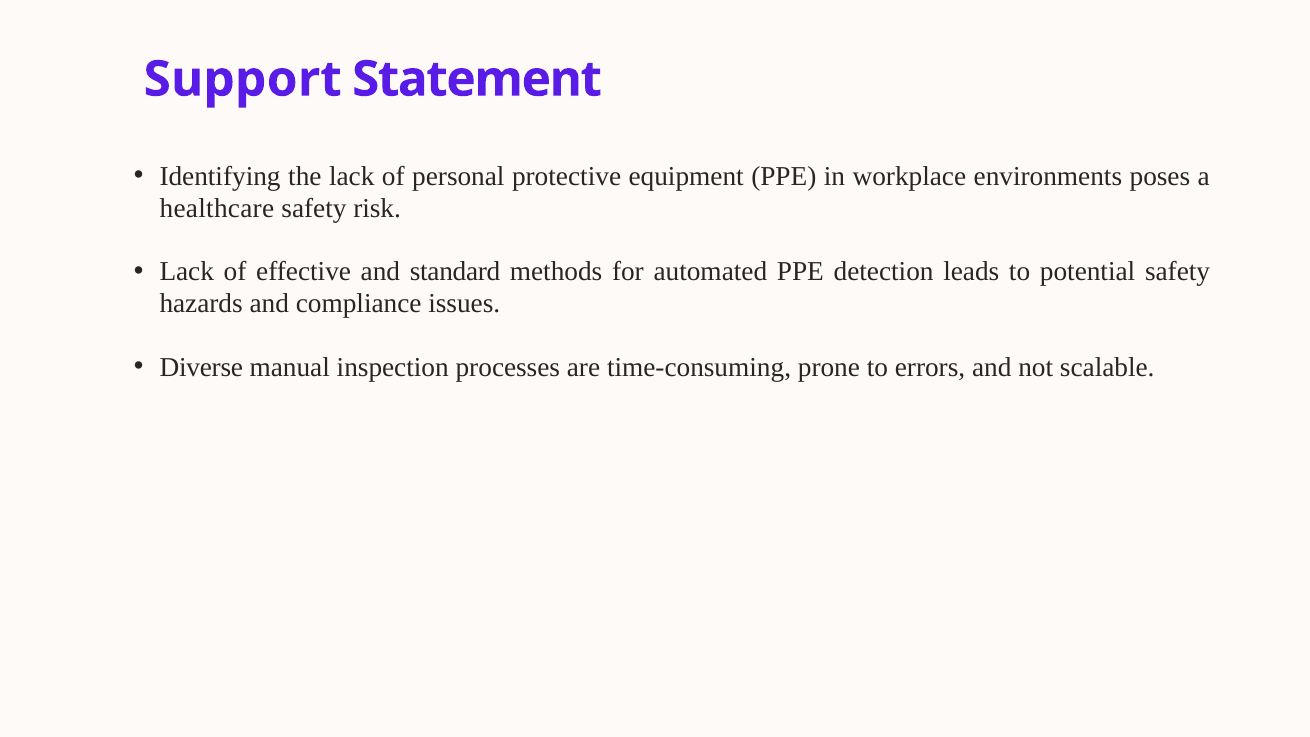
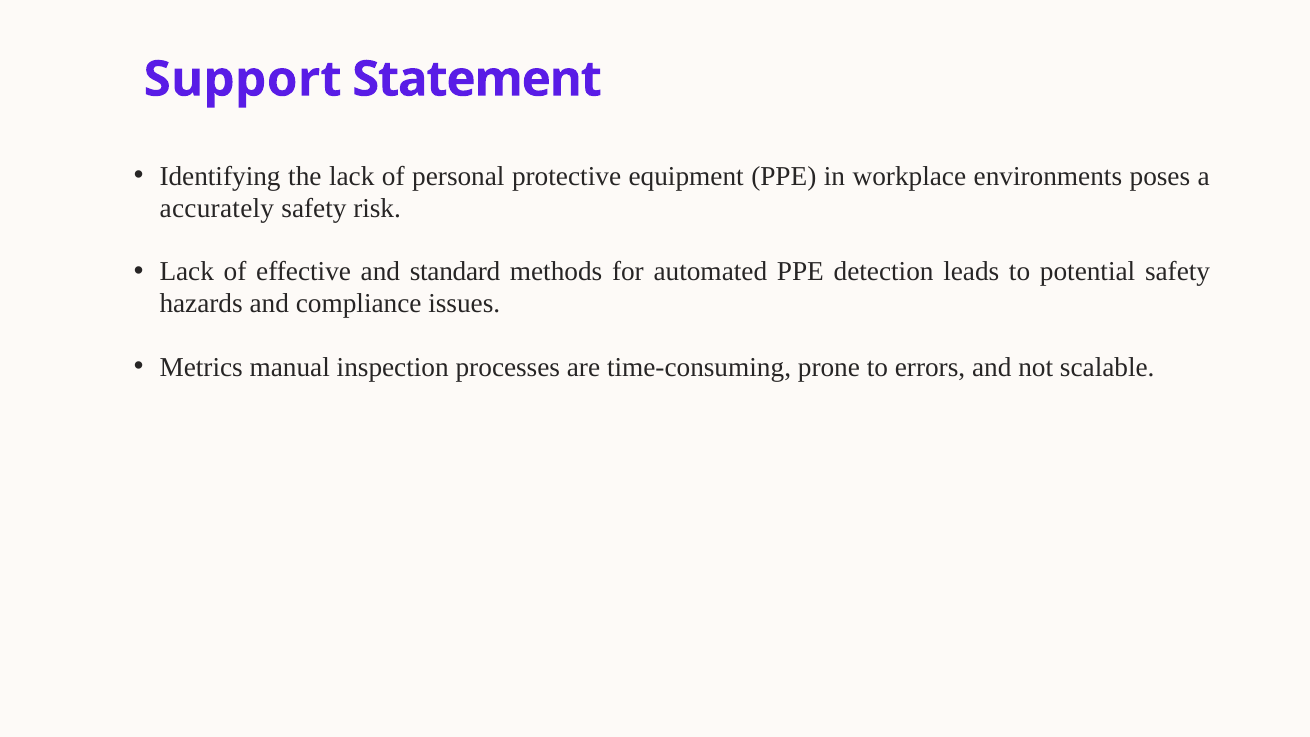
healthcare: healthcare -> accurately (217, 208)
Diverse: Diverse -> Metrics (201, 367)
